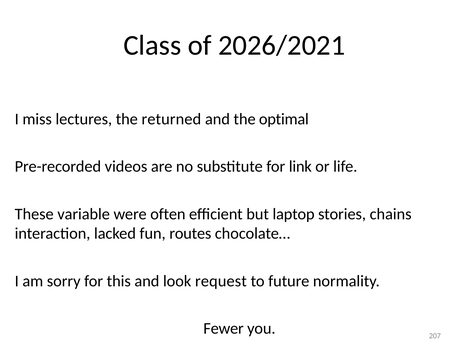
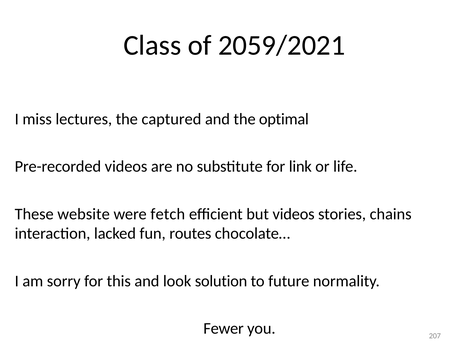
2026/2021: 2026/2021 -> 2059/2021 (282, 45)
returned: returned -> captured (171, 119)
variable: variable -> website (84, 214)
often: often -> fetch (168, 214)
but laptop: laptop -> videos (294, 214)
request: request -> solution (221, 281)
